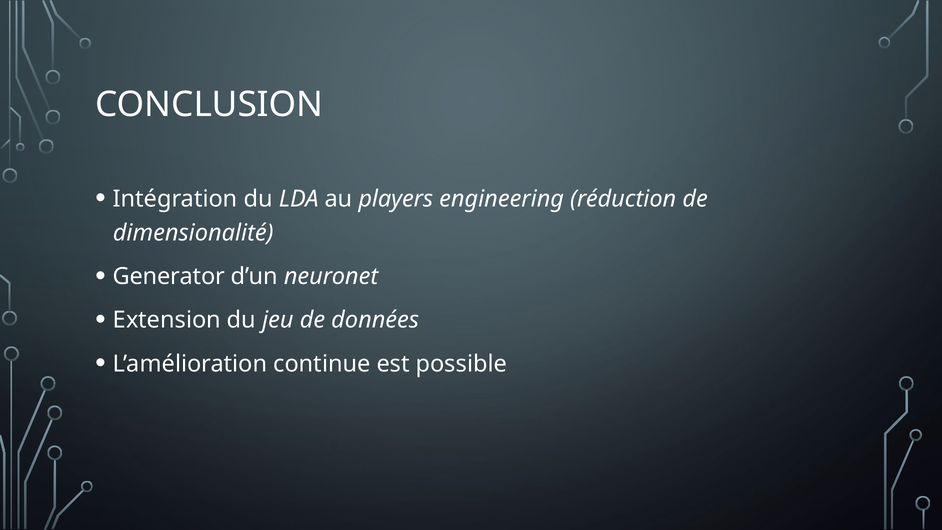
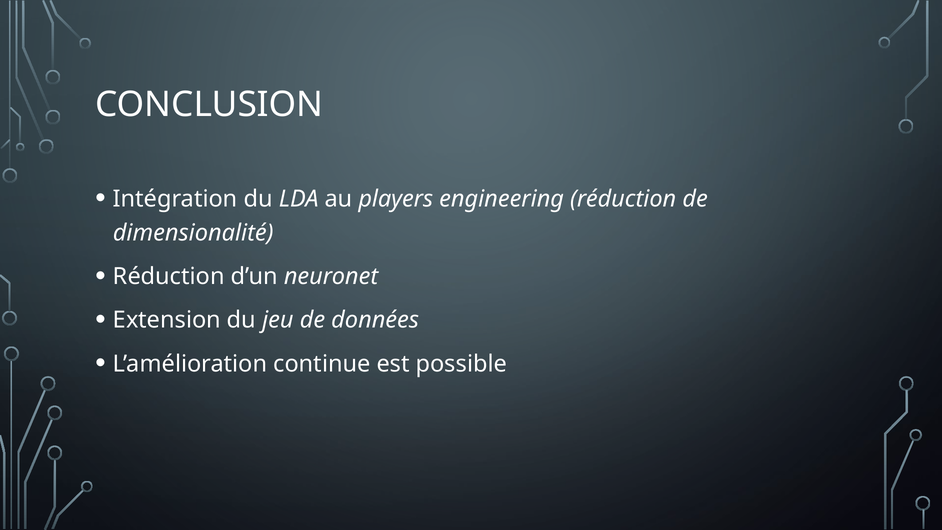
Generator: Generator -> Réduction (169, 276)
